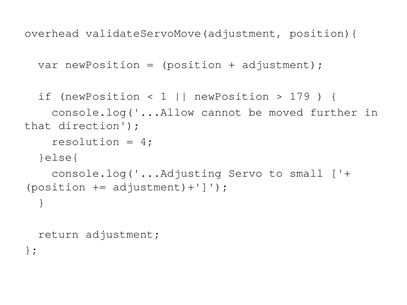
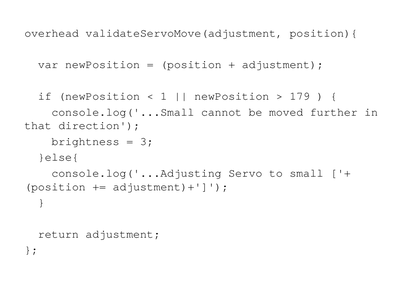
console.log('...Allow: console.log('...Allow -> console.log('...Small (123, 112)
resolution: resolution -> brightness (86, 142)
4: 4 -> 3 (147, 142)
